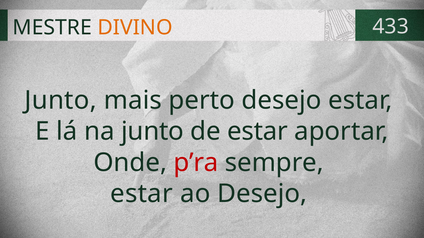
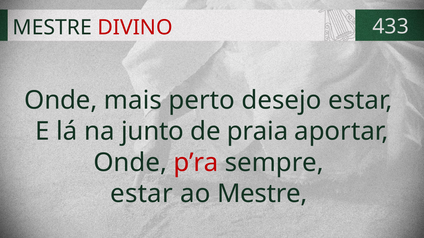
DIVINO colour: orange -> red (135, 27)
Junto: Junto -> Onde (61, 101)
de estar: estar -> praia (258, 132)
ao Desejo: Desejo -> Mestre (262, 194)
